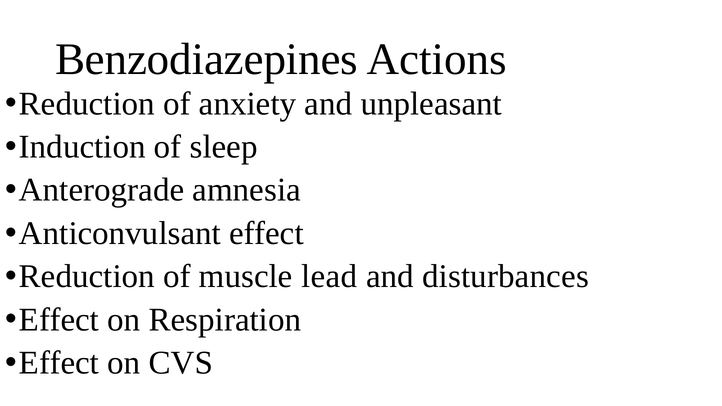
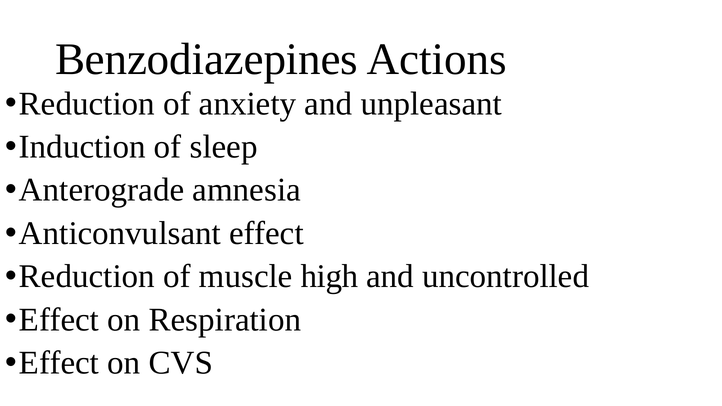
lead: lead -> high (329, 277)
disturbances: disturbances -> uncontrolled (506, 277)
